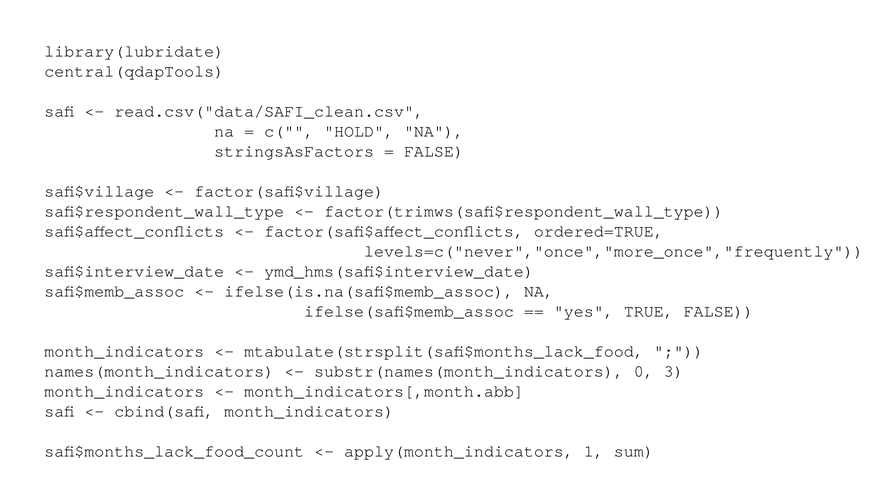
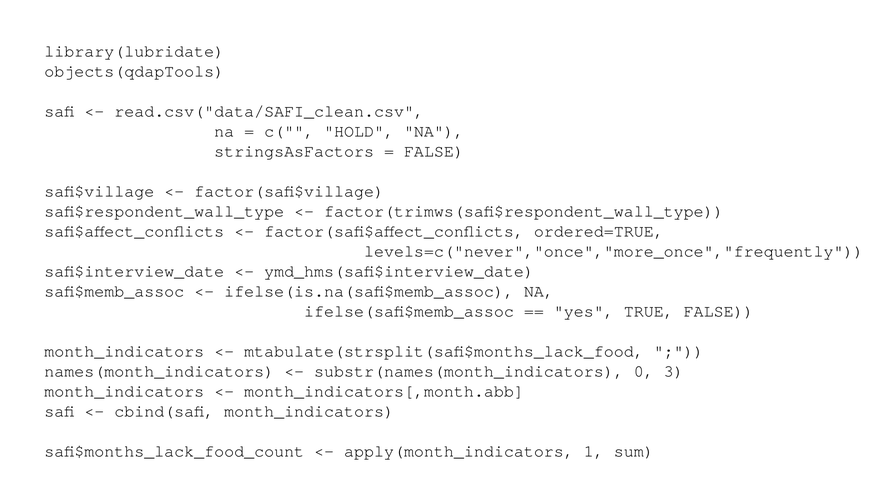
central(qdapTools: central(qdapTools -> objects(qdapTools (134, 71)
